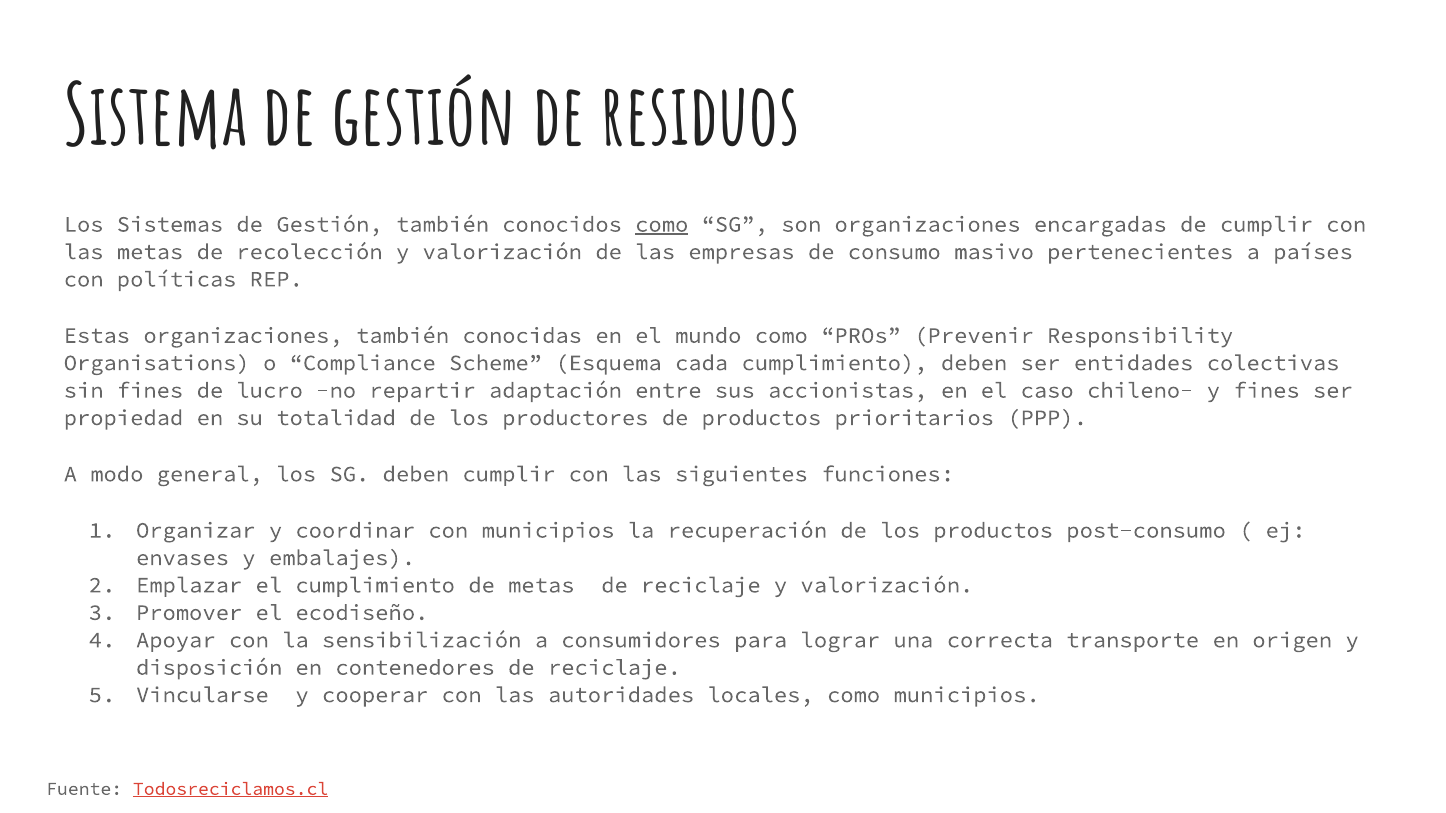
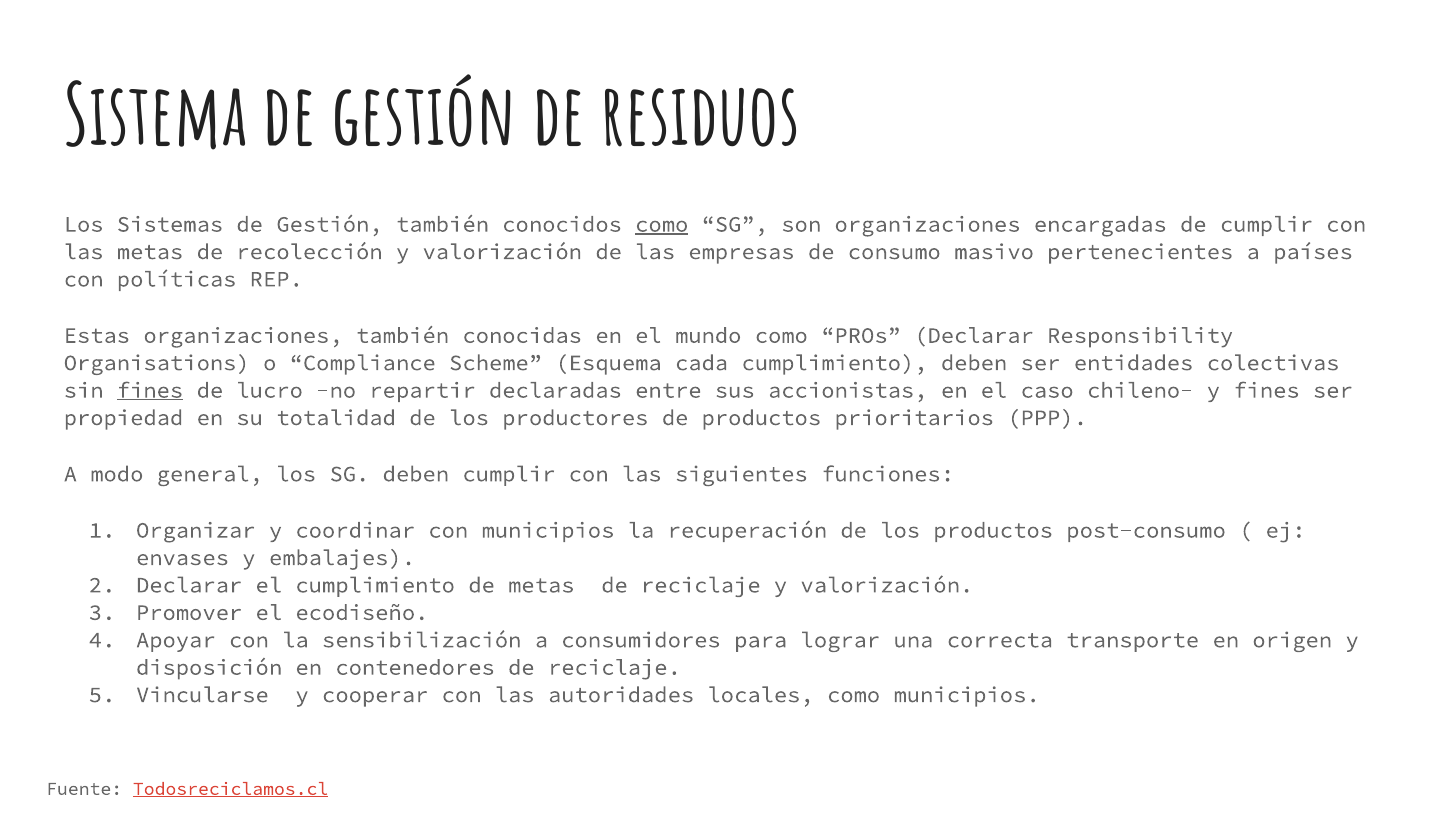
PROs Prevenir: Prevenir -> Declarar (974, 336)
fines underline: none -> present (150, 391)
adaptación: adaptación -> declaradas (555, 391)
Emplazar: Emplazar -> Declarar (189, 585)
